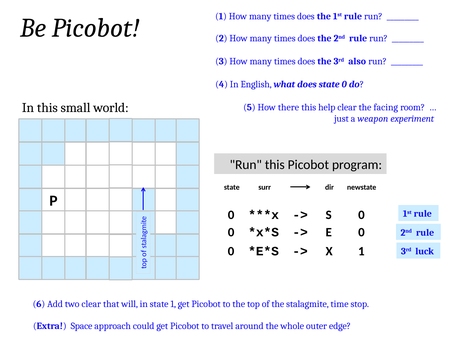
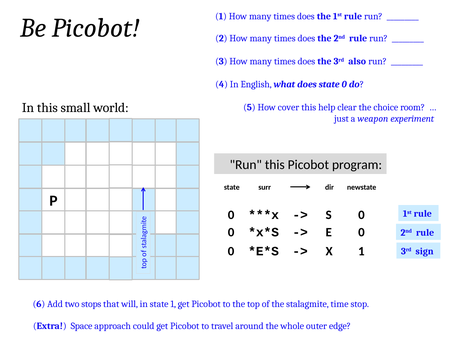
there: there -> cover (288, 107)
facing: facing -> choice (386, 107)
luck: luck -> sign (425, 251)
two clear: clear -> stops (91, 304)
